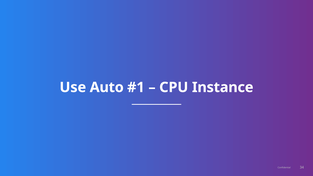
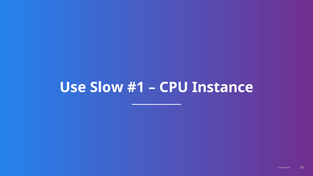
Auto: Auto -> Slow (107, 87)
